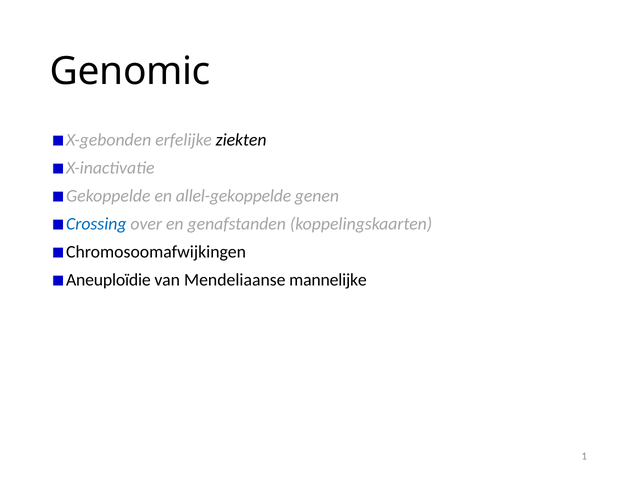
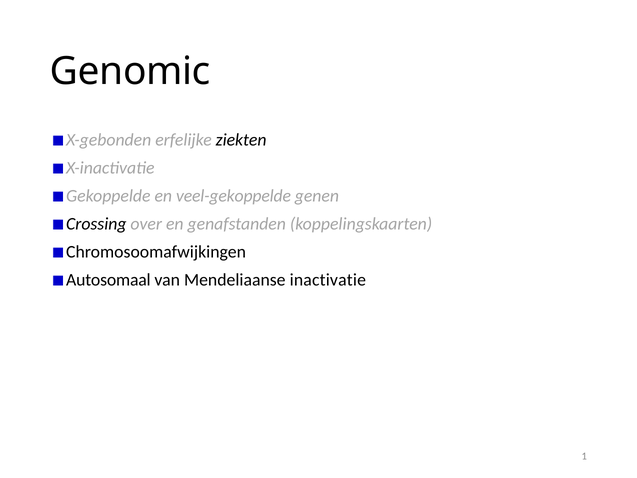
allel-gekoppelde: allel-gekoppelde -> veel-gekoppelde (234, 196)
Crossing colour: blue -> black (96, 224)
Aneuploïdie: Aneuploïdie -> Autosomaal (108, 280)
mannelijke: mannelijke -> inactivatie (328, 280)
